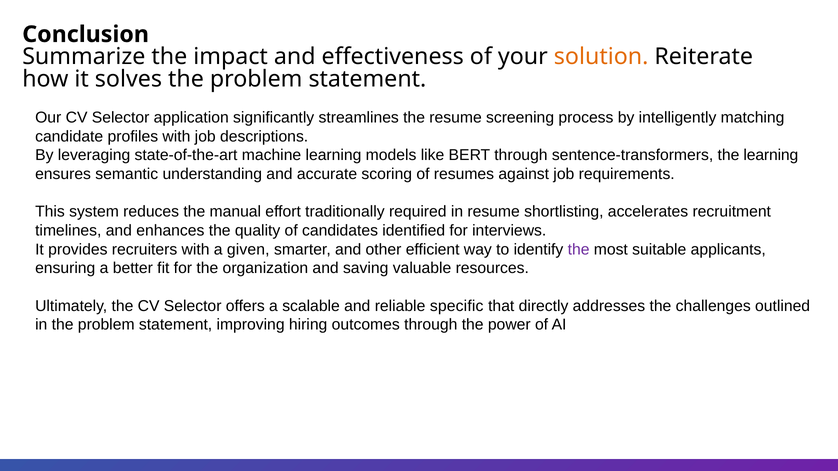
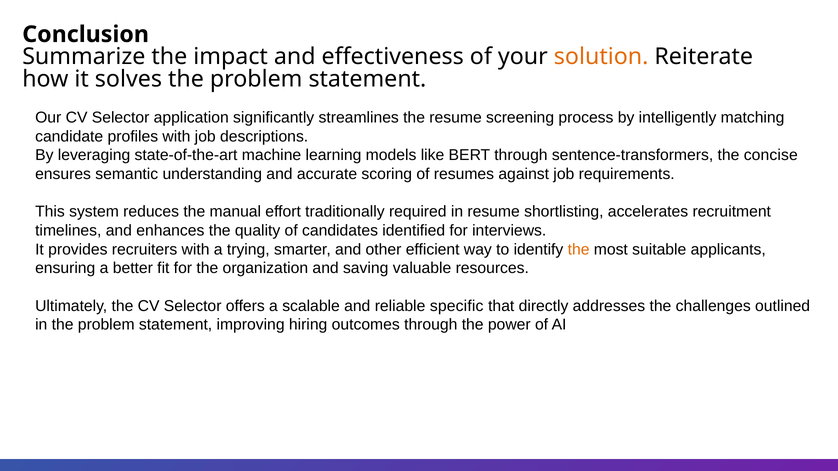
the learning: learning -> concise (771, 155)
given: given -> trying (248, 250)
the colour: purple -> orange (579, 250)
